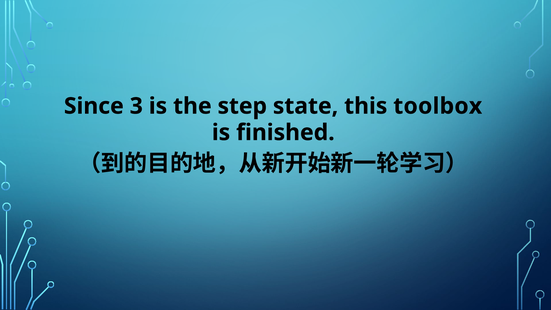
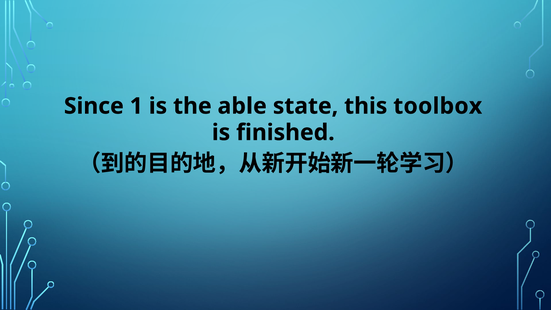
3: 3 -> 1 (136, 106)
step: step -> able (242, 106)
